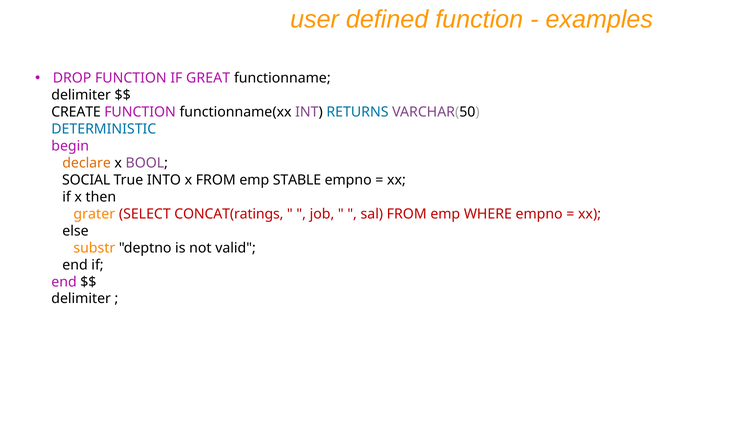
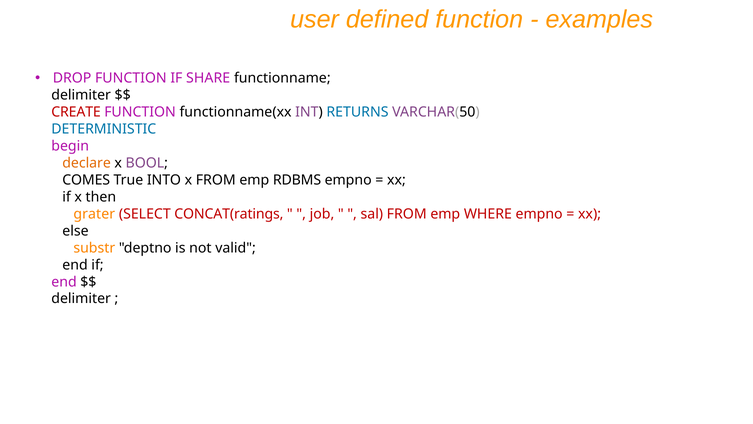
GREAT: GREAT -> SHARE (208, 78)
CREATE colour: black -> red (76, 112)
SOCIAL: SOCIAL -> COMES (86, 180)
STABLE: STABLE -> RDBMS (297, 180)
